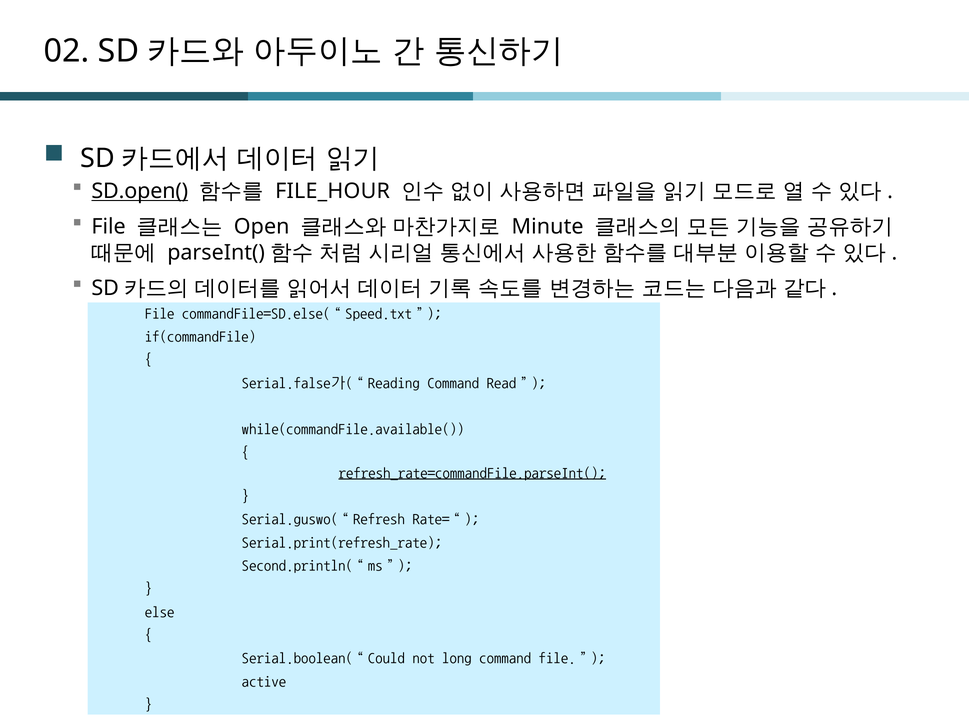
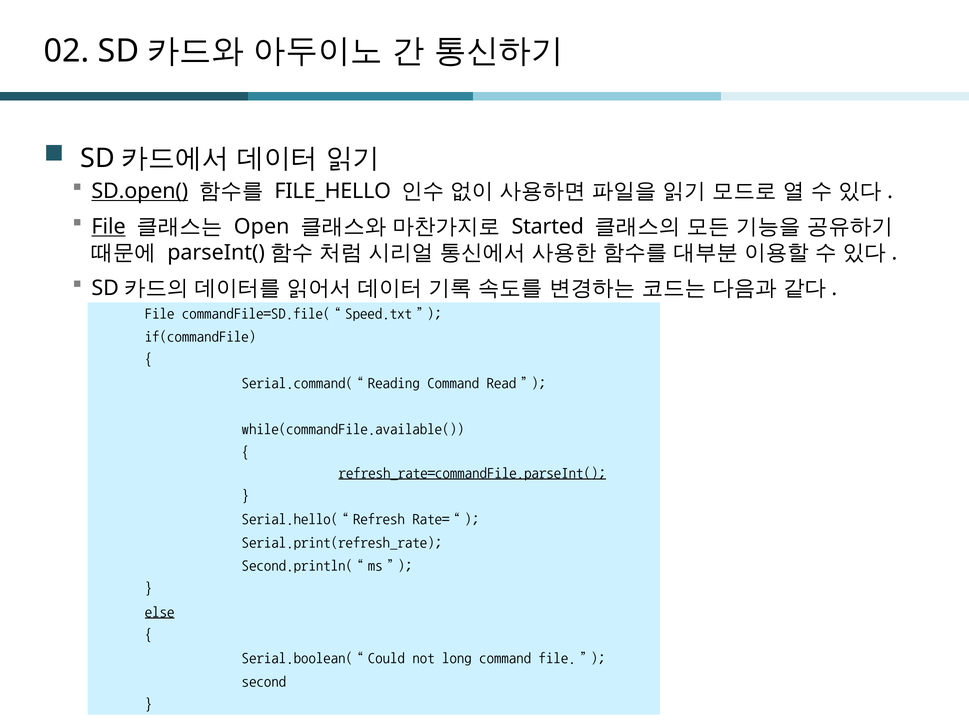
FILE_HOUR: FILE_HOUR -> FILE_HELLO (333, 191)
File underline: none -> present (109, 227)
Minute: Minute -> Started (548, 227)
commandFile=SD.else(“Speed.txt: commandFile=SD.else(“Speed.txt -> commandFile=SD.file(“Speed.txt (312, 313)
Serial.false가(“Reading: Serial.false가(“Reading -> Serial.command(“Reading (331, 383)
Serial.guswo(“Refresh: Serial.guswo(“Refresh -> Serial.hello(“Refresh (323, 519)
else underline: none -> present (160, 611)
active: active -> second (264, 681)
